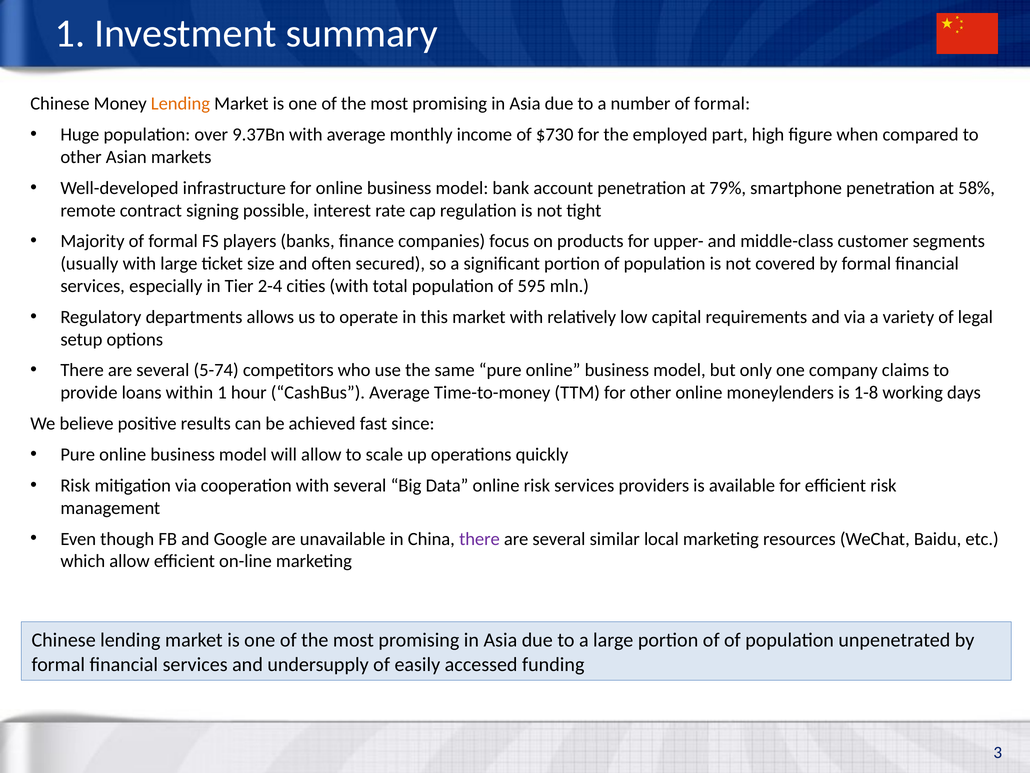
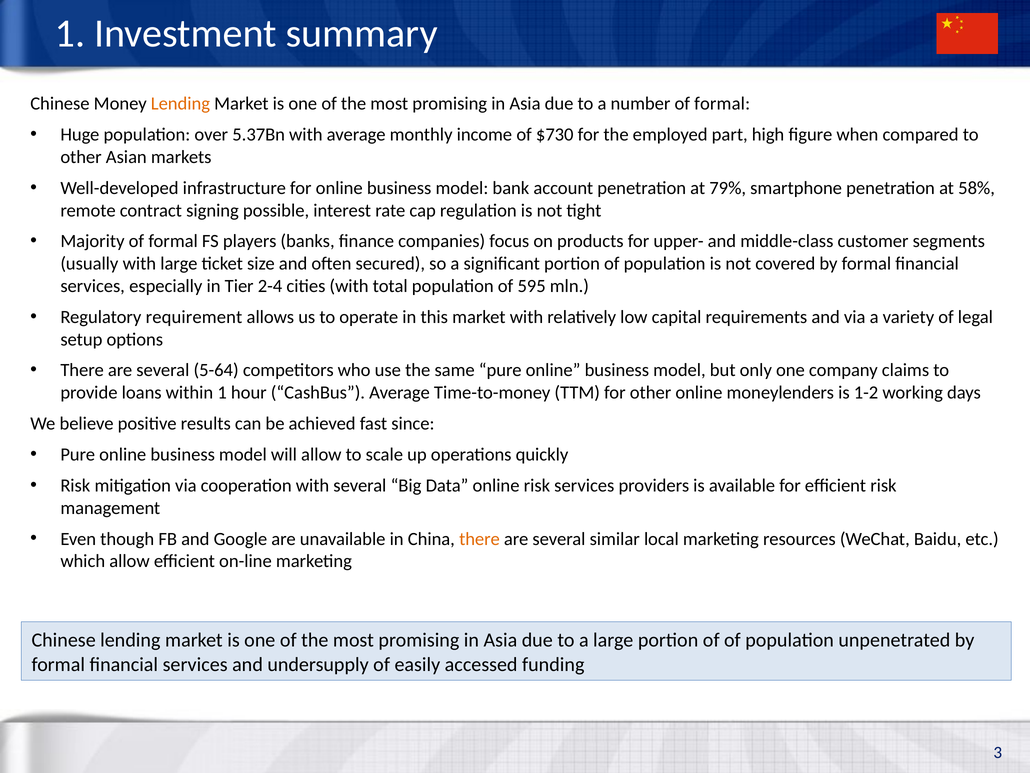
9.37Bn: 9.37Bn -> 5.37Bn (259, 135)
departments: departments -> requirement (194, 317)
5-74: 5-74 -> 5-64 (216, 370)
1-8: 1-8 -> 1-2 (866, 392)
there colour: purple -> orange (479, 539)
